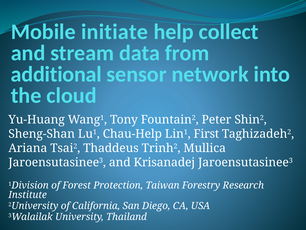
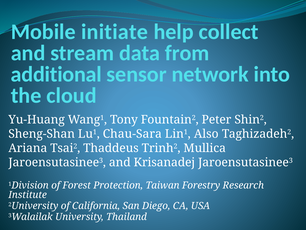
Chau-Help: Chau-Help -> Chau-Sara (132, 134)
First: First -> Also (206, 134)
